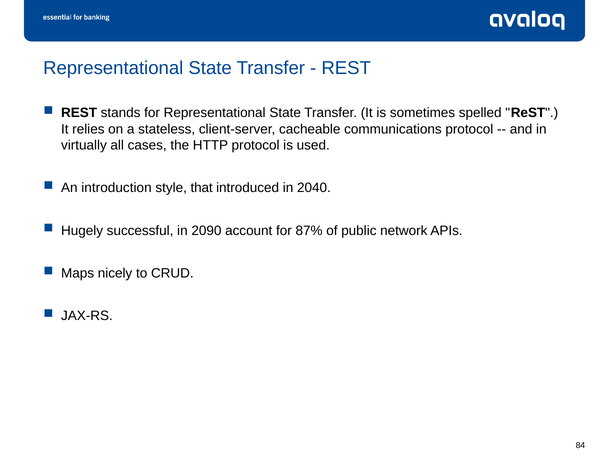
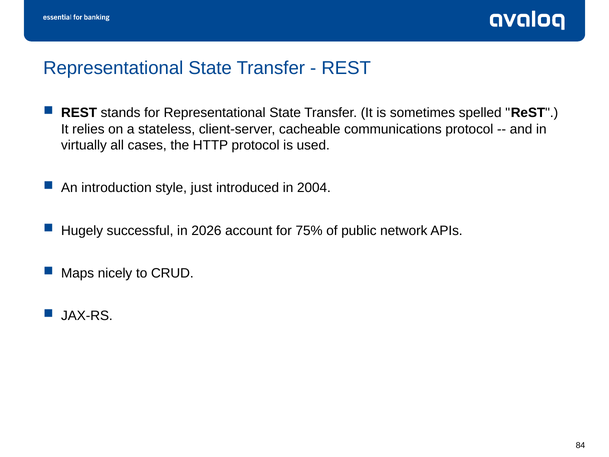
that: that -> just (201, 188)
2040: 2040 -> 2004 (314, 188)
2090: 2090 -> 2026 (206, 231)
87%: 87% -> 75% (309, 231)
